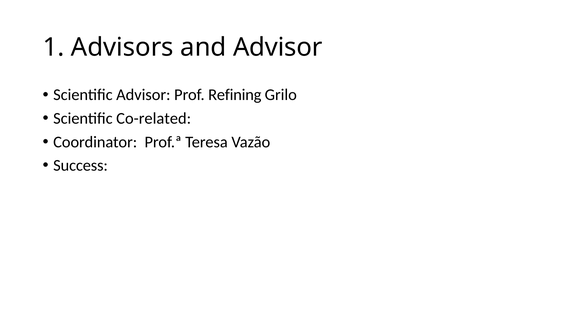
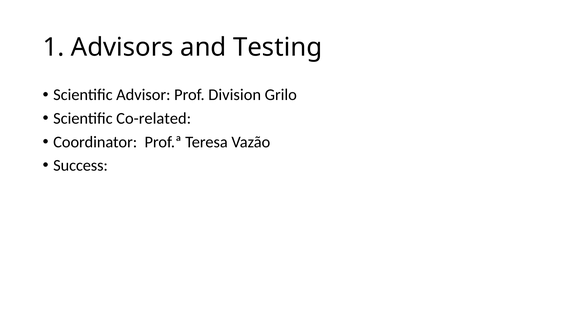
and Advisor: Advisor -> Testing (278, 47)
Refining: Refining -> Division (235, 95)
